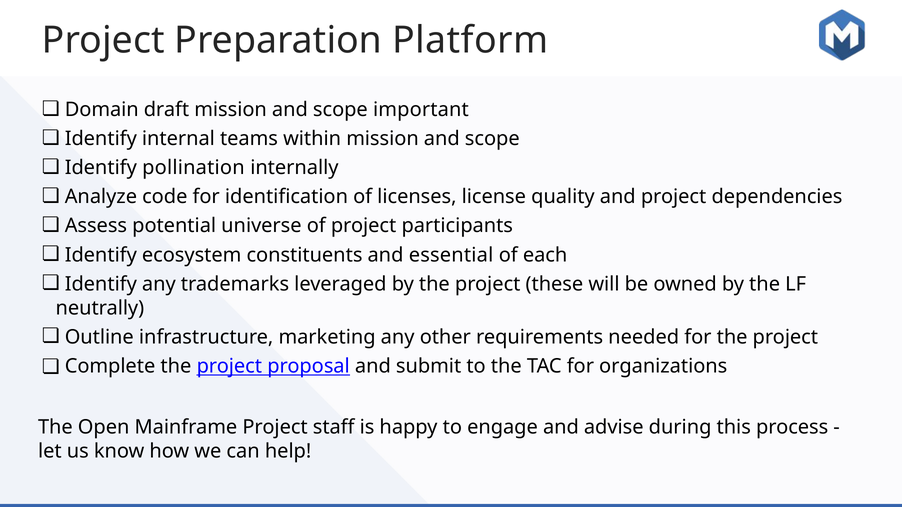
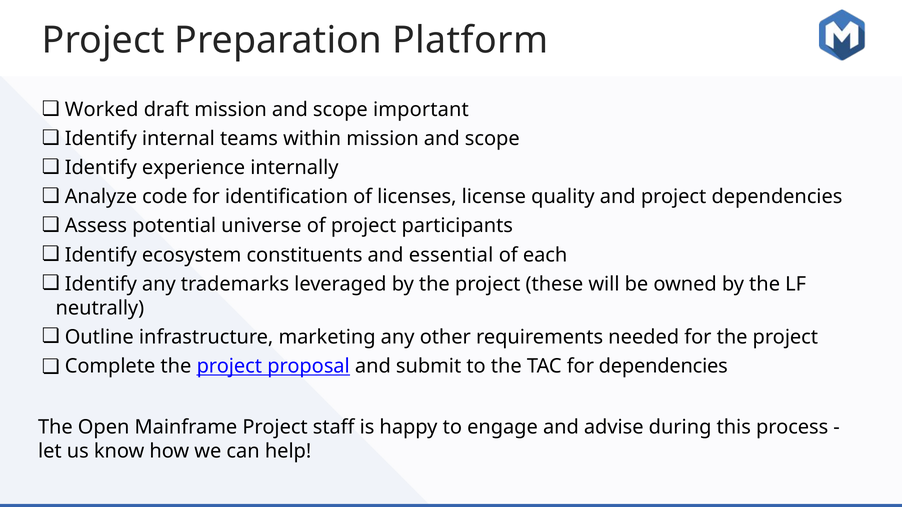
Domain: Domain -> Worked (102, 110)
pollination: pollination -> experience (194, 168)
for organizations: organizations -> dependencies (663, 366)
